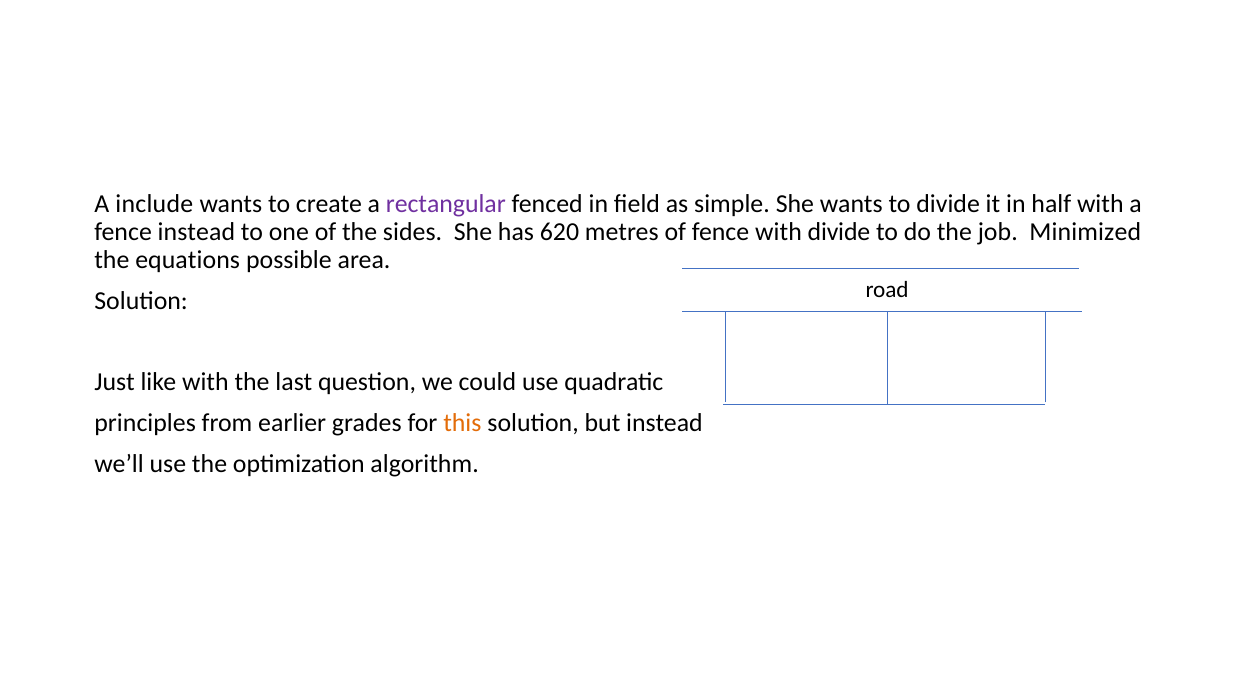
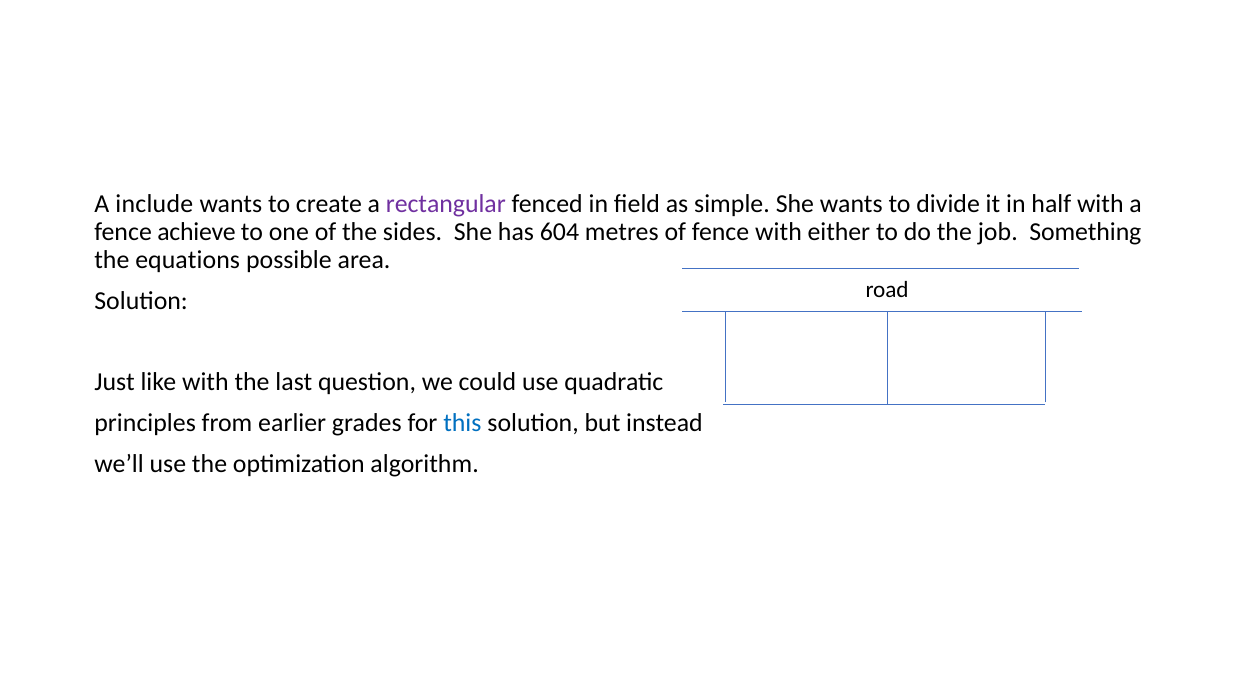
fence instead: instead -> achieve (197, 232)
620: 620 -> 604 (559, 232)
with divide: divide -> either (839, 232)
Minimized: Minimized -> Something (1085, 232)
this colour: orange -> blue (462, 423)
